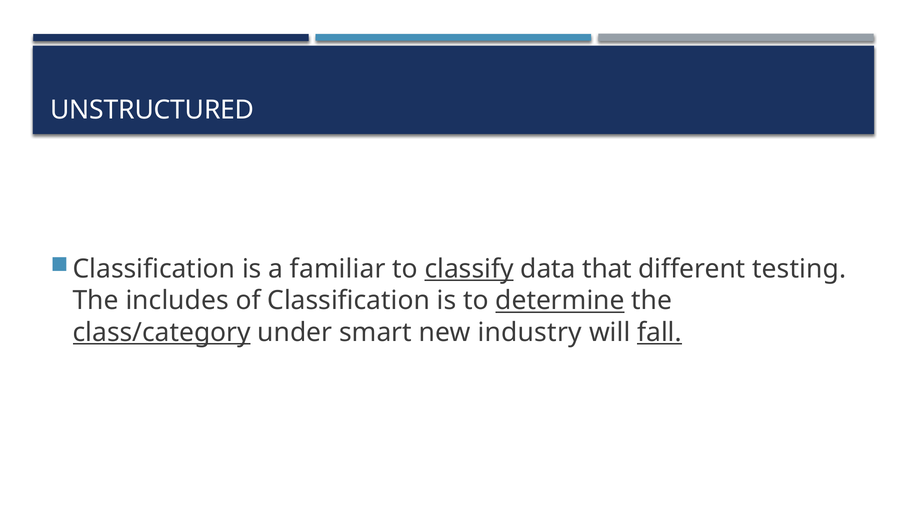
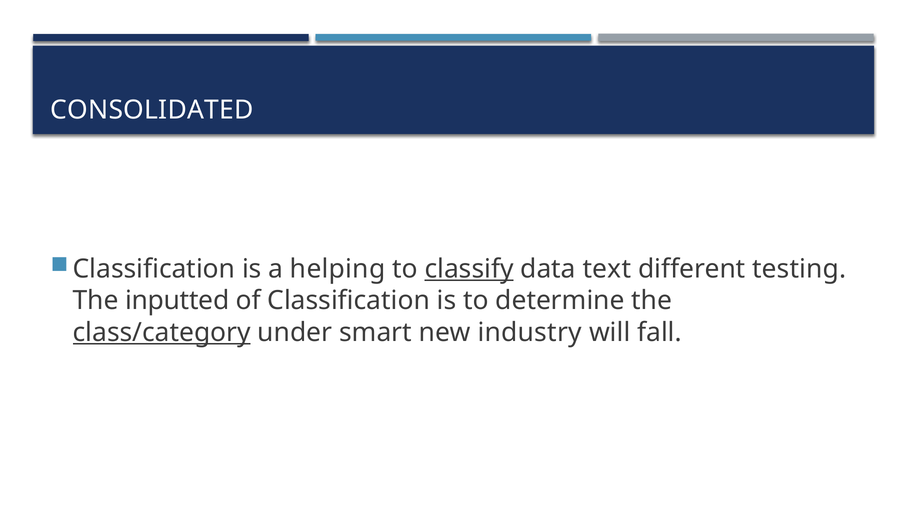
UNSTRUCTURED: UNSTRUCTURED -> CONSOLIDATED (152, 110)
familiar: familiar -> helping (338, 269)
that: that -> text (607, 269)
includes: includes -> inputted (177, 301)
determine underline: present -> none (560, 301)
fall underline: present -> none (660, 333)
